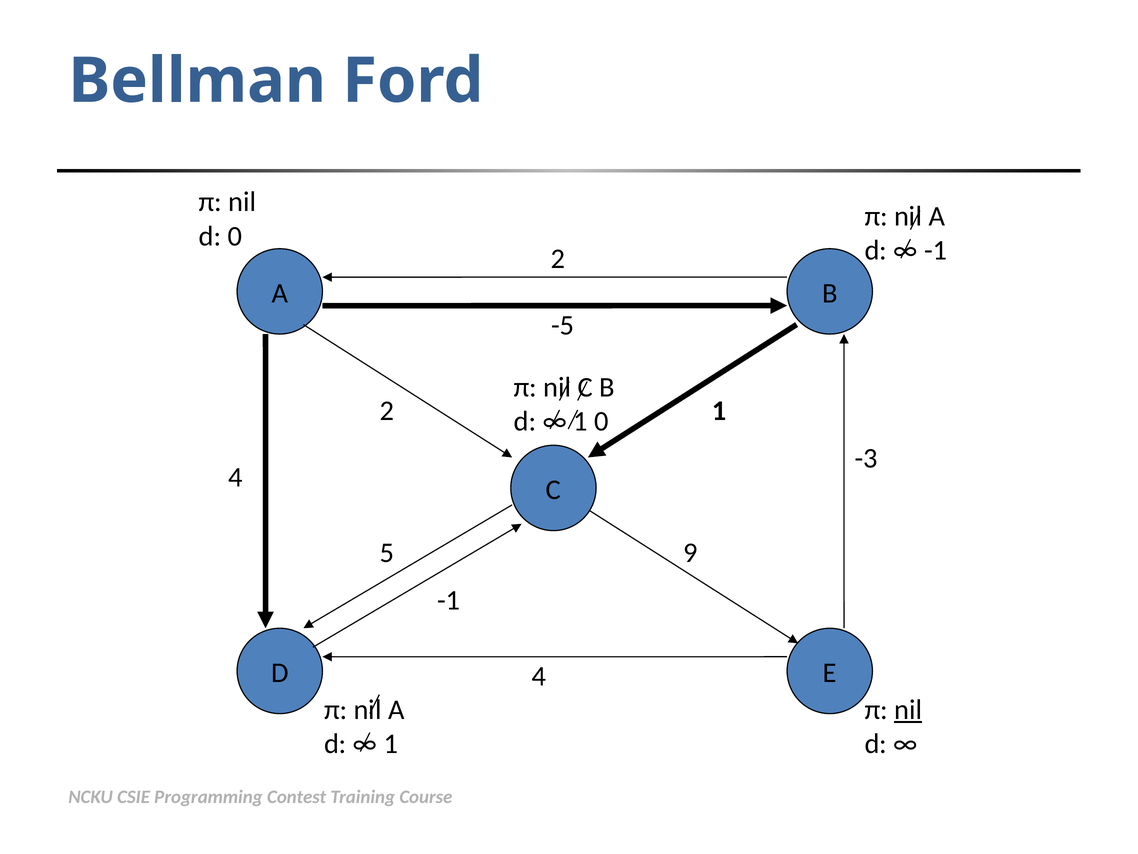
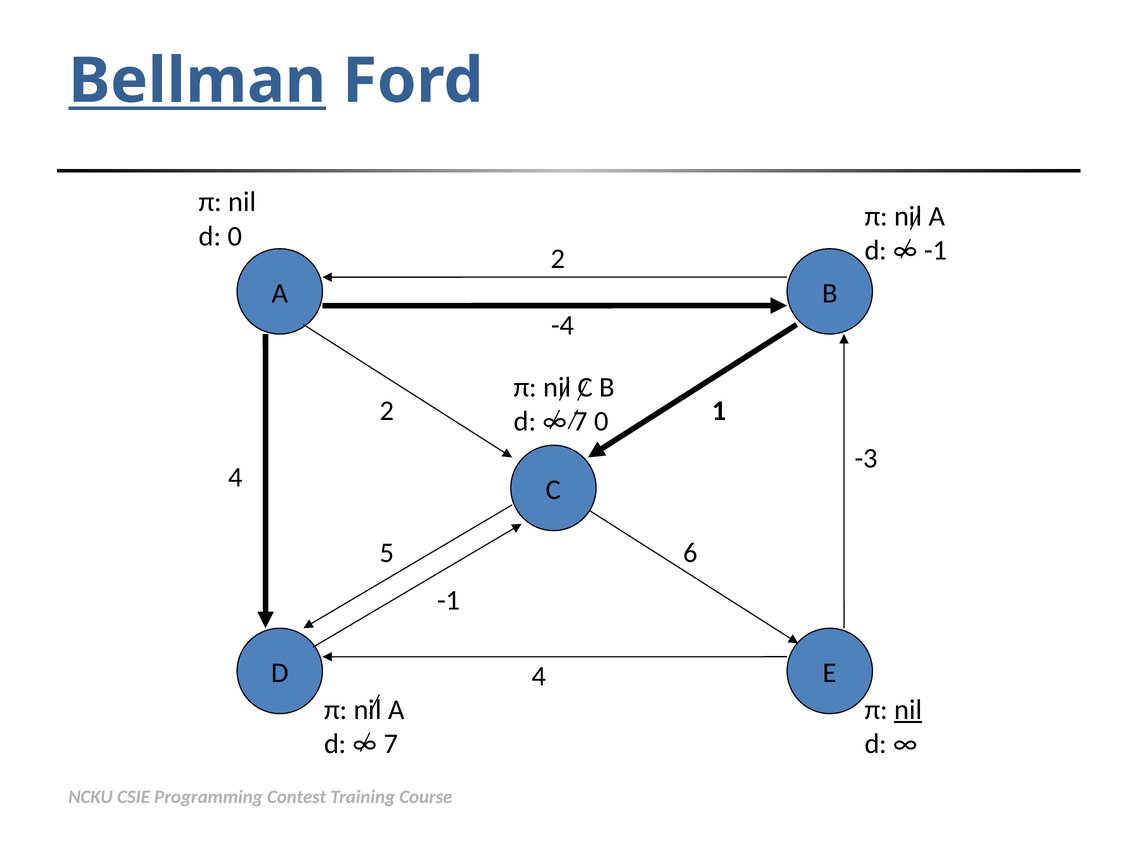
Bellman underline: none -> present (197, 81)
-5: -5 -> -4 (563, 325)
1: 1 -> 7 (580, 421)
9: 9 -> 6 (691, 553)
1: 1 -> 7 (391, 744)
